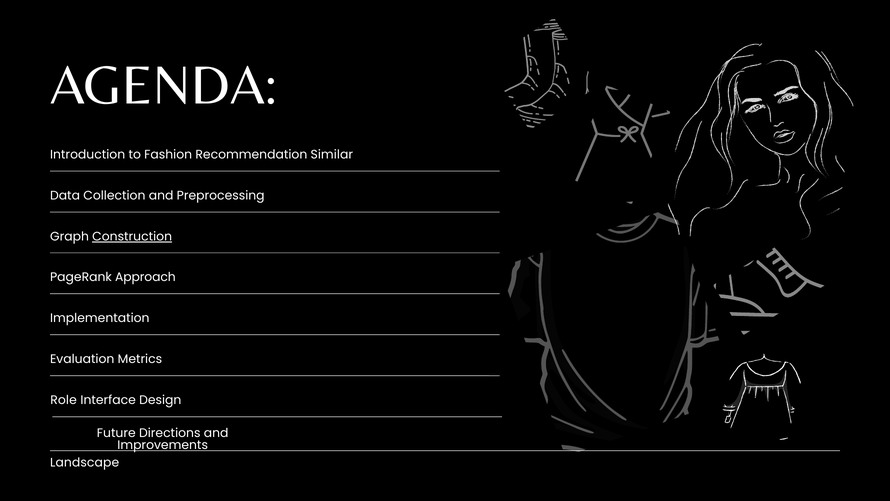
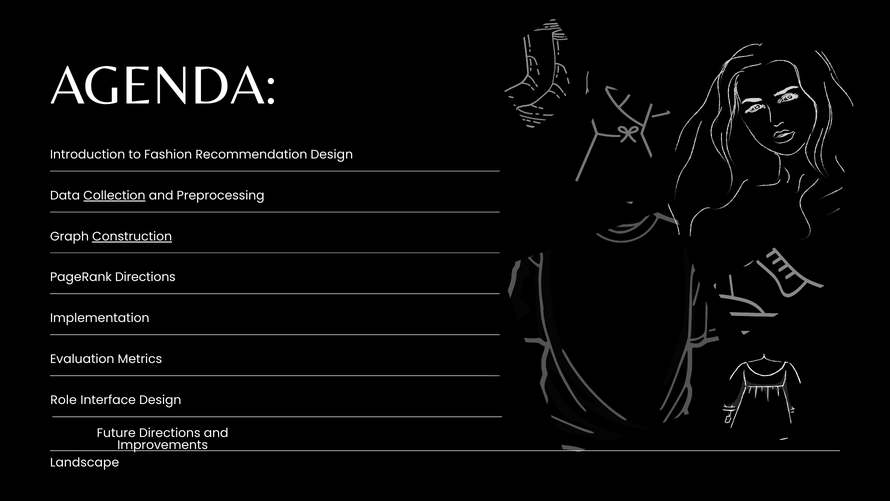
Recommendation Similar: Similar -> Design (332, 155)
Collection underline: none -> present (114, 195)
PageRank Approach: Approach -> Directions (145, 277)
